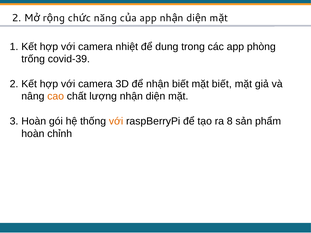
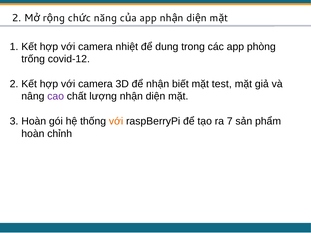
covid-39: covid-39 -> covid-12 (69, 59)
mặt biết: biết -> test (222, 84)
cao colour: orange -> purple (56, 96)
8: 8 -> 7 (230, 121)
